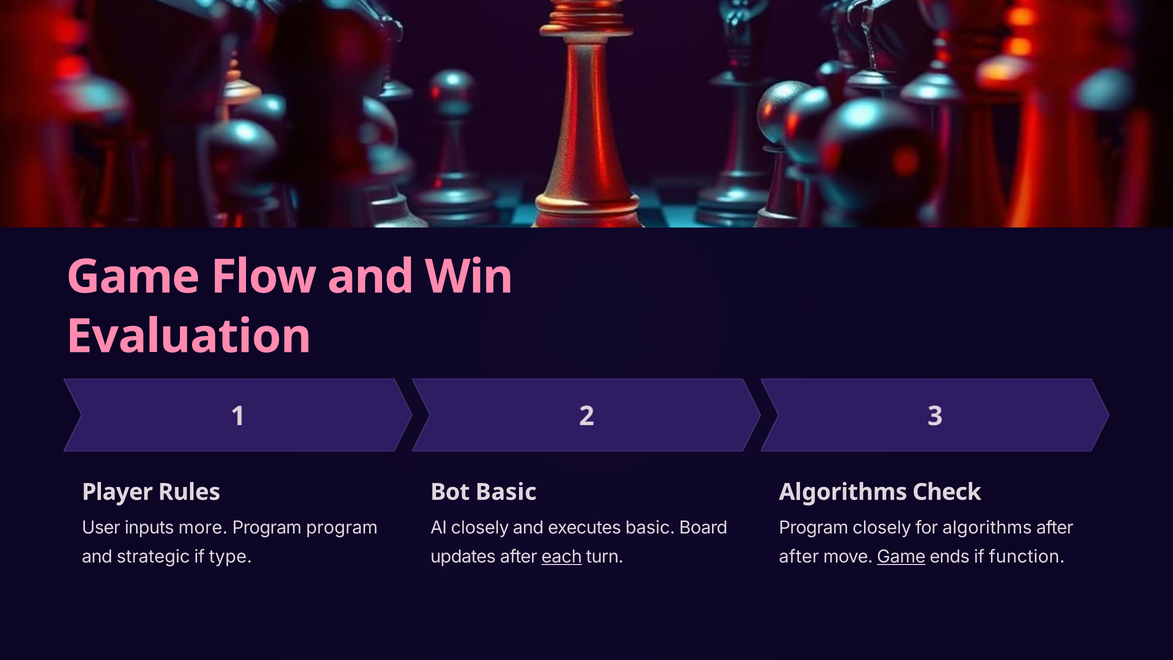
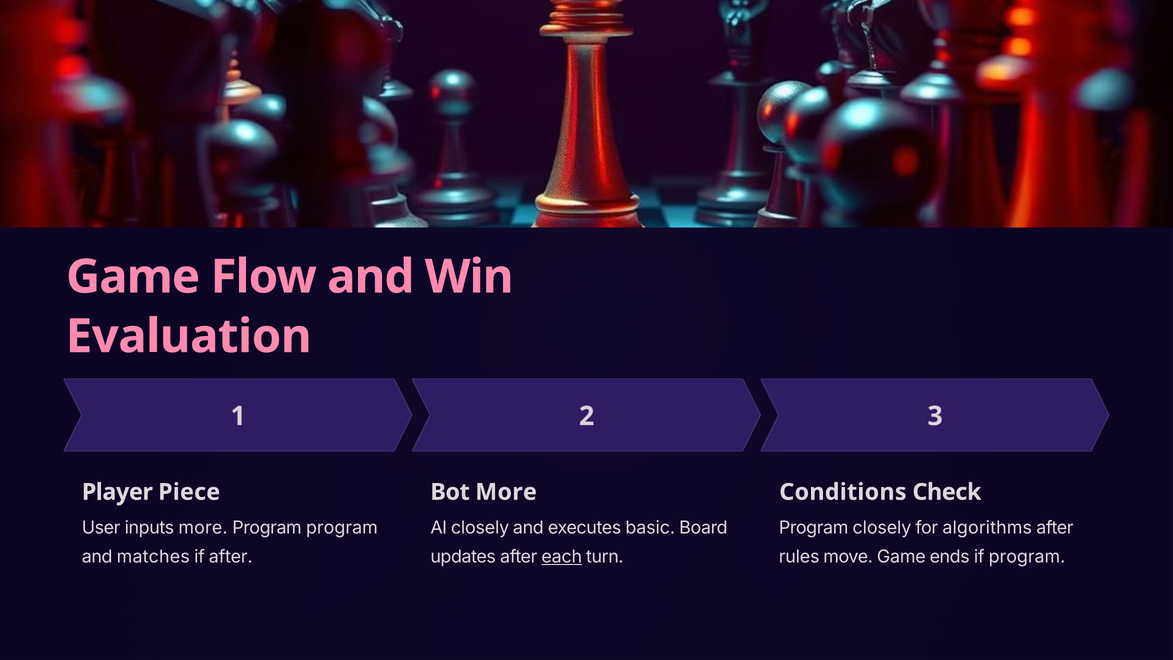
Rules: Rules -> Piece (189, 492)
Bot Basic: Basic -> More (506, 492)
Algorithms: Algorithms -> Conditions (843, 492)
strategic: strategic -> matches (153, 557)
if type: type -> after (231, 557)
after: after -> rules (799, 557)
Game underline: present -> none (901, 557)
if function: function -> program (1027, 557)
